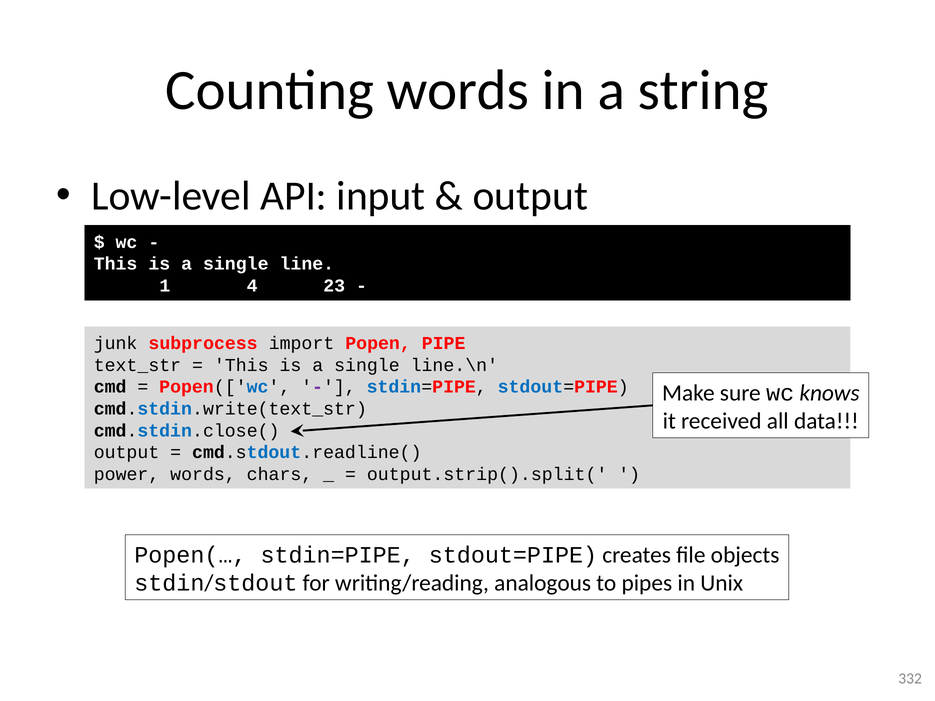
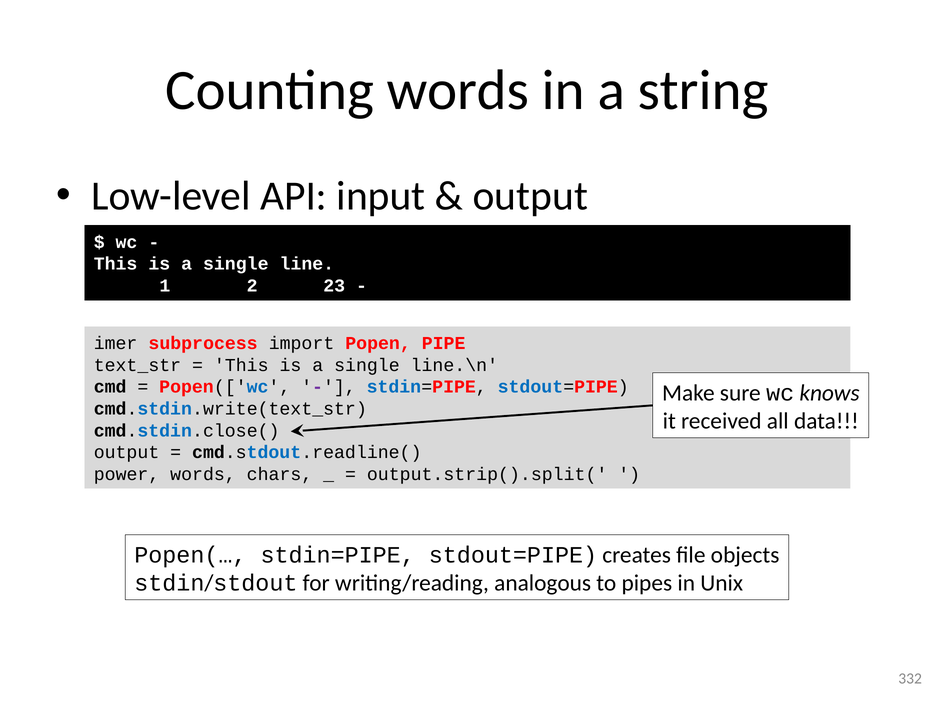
4: 4 -> 2 (252, 286)
junk: junk -> imer (116, 343)
